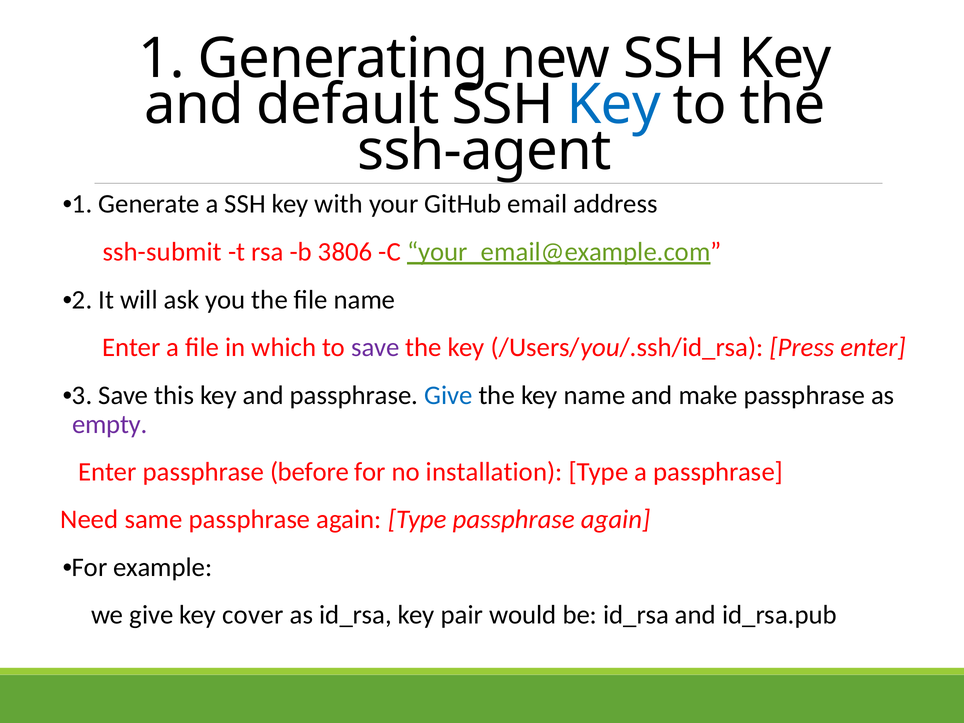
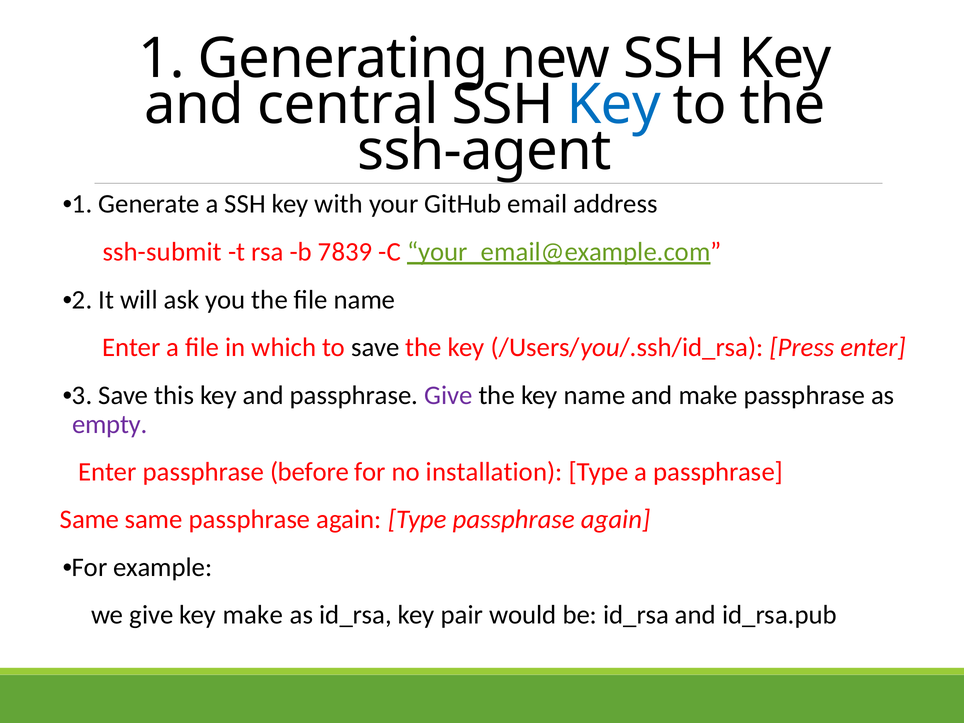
default: default -> central (348, 105)
3806: 3806 -> 7839 (345, 252)
save colour: purple -> black (375, 347)
Give colour: blue -> purple (448, 395)
Need: Need -> Same (90, 520)
key cover: cover -> make (253, 615)
